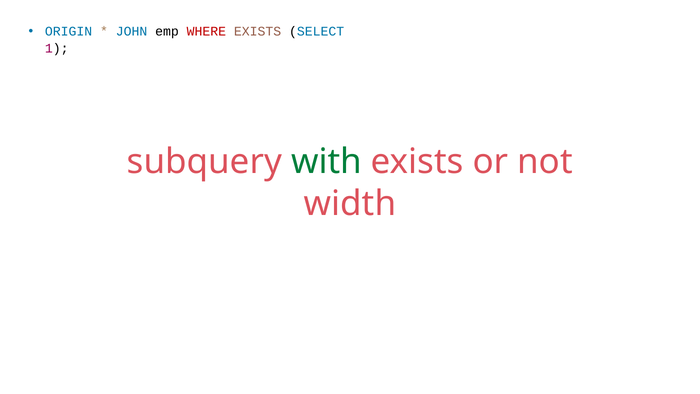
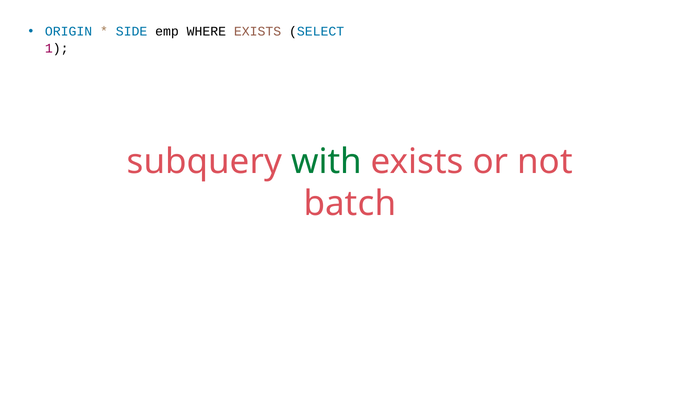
JOHN: JOHN -> SIDE (132, 32)
WHERE colour: red -> black (206, 32)
width: width -> batch (350, 204)
